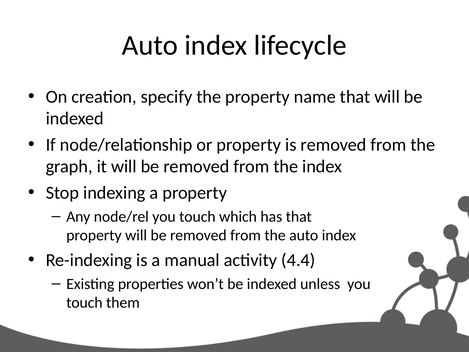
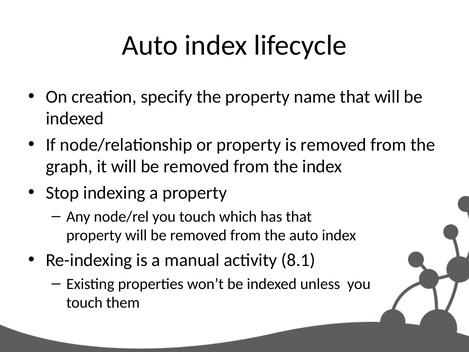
4.4: 4.4 -> 8.1 (298, 260)
